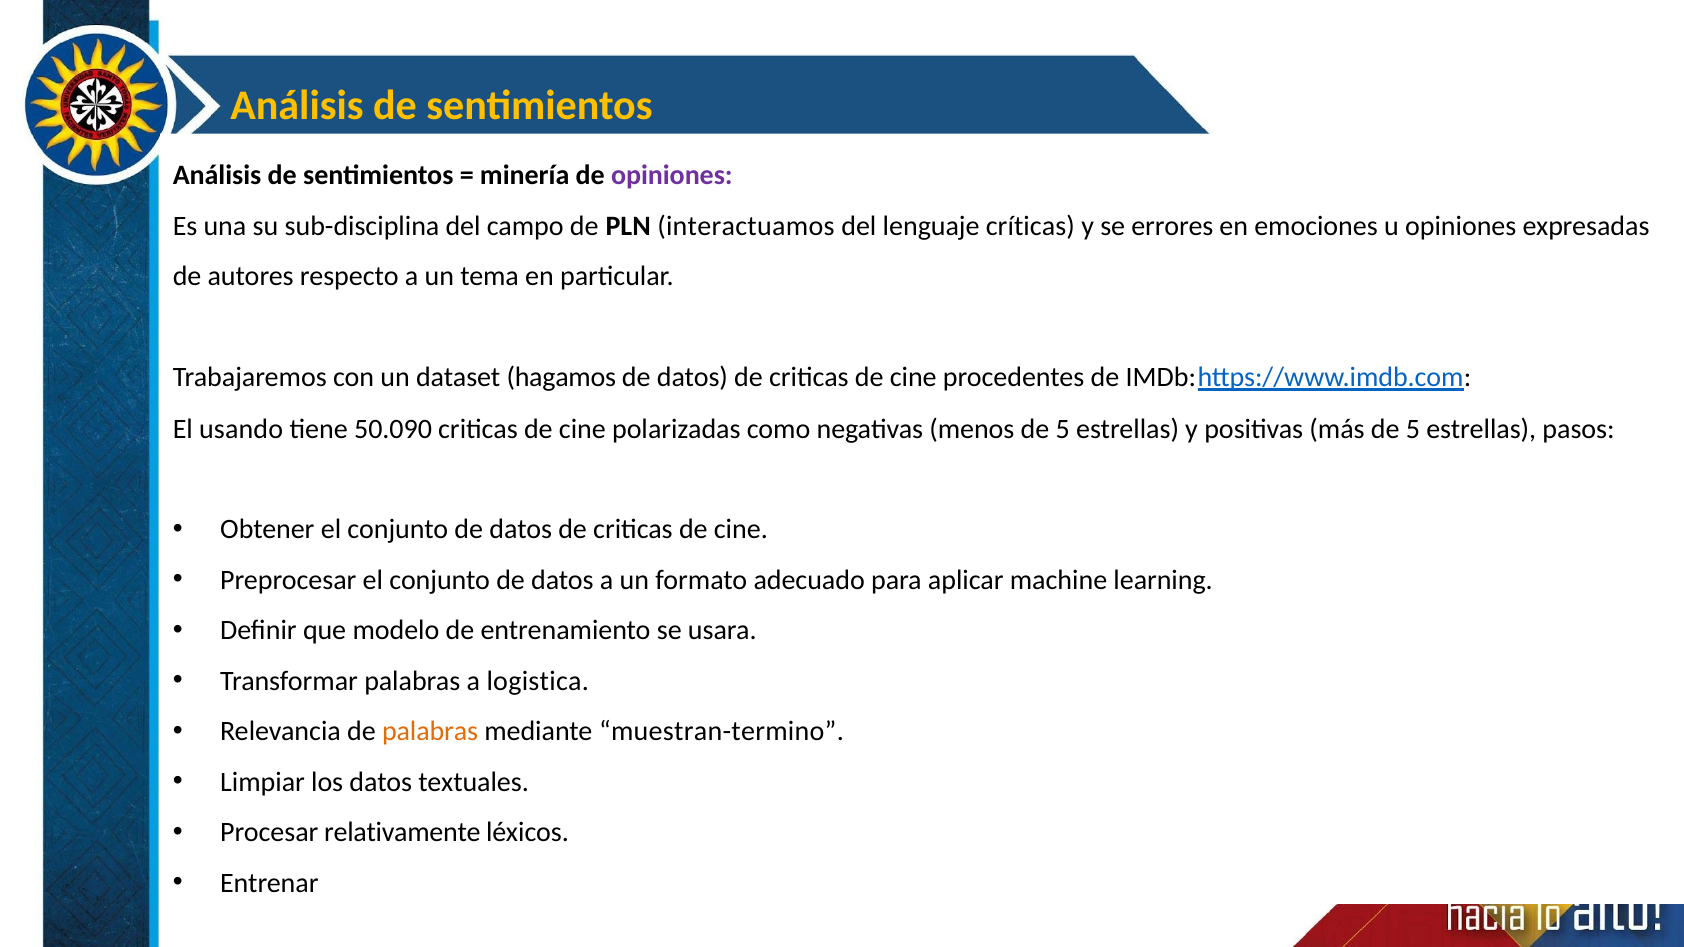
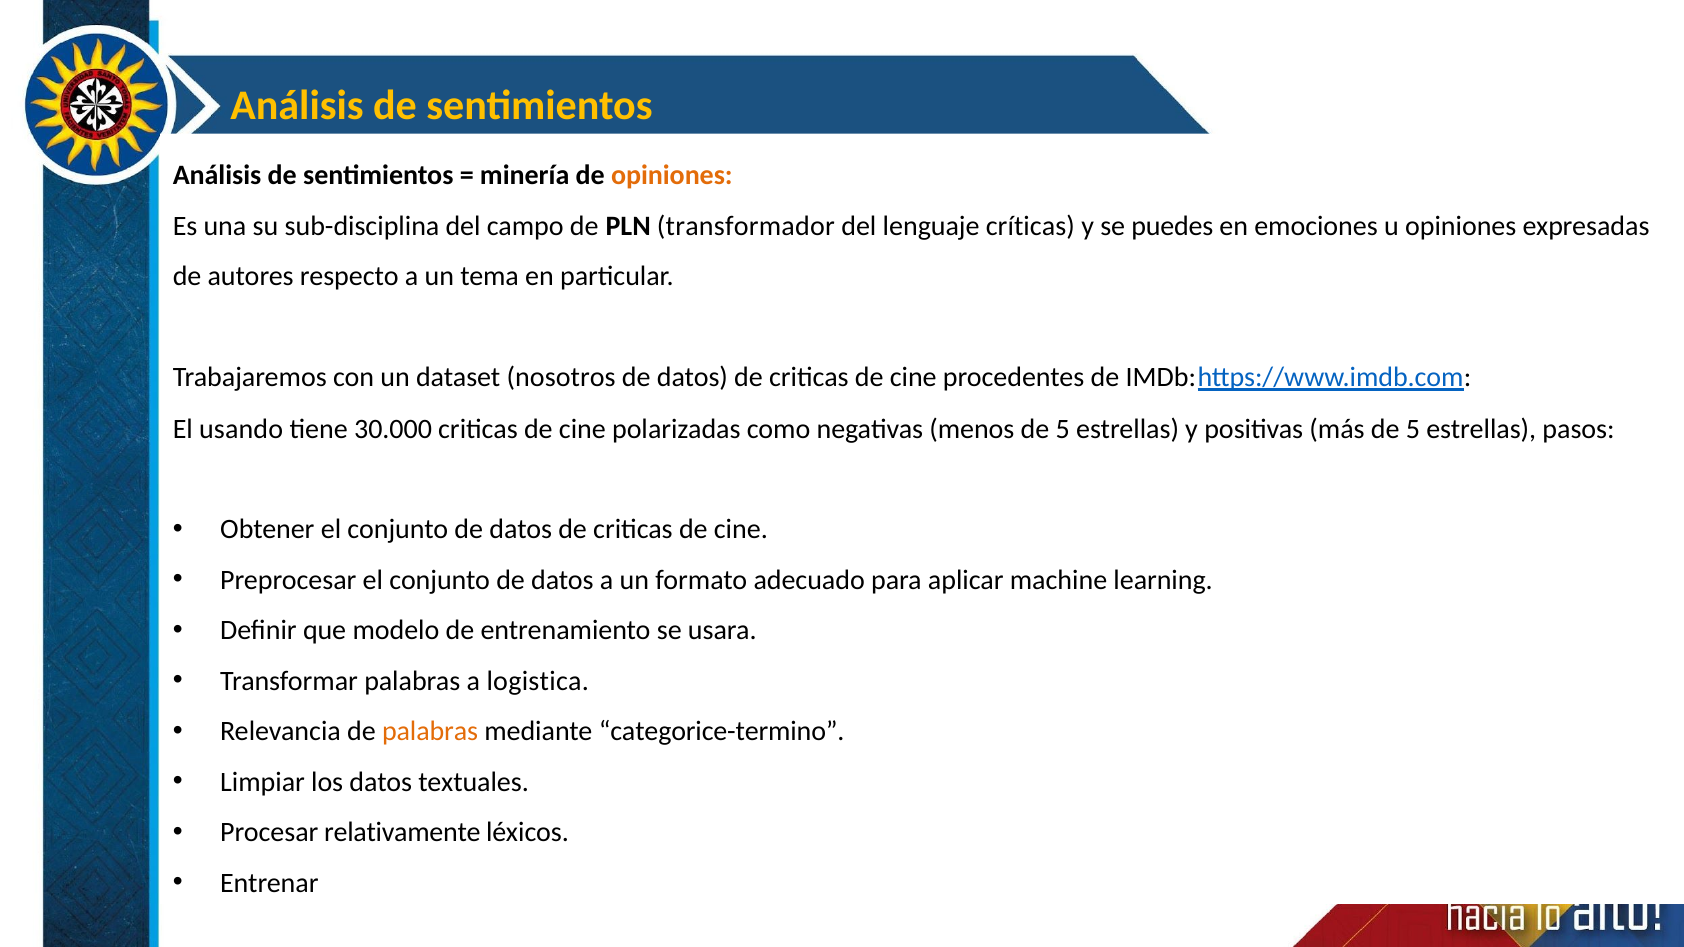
opiniones colour: purple -> orange (672, 176)
interactuamos: interactuamos -> transformador (746, 226)
errores: errores -> puedes (1172, 226)
hagamos: hagamos -> nosotros (561, 378)
50.090: 50.090 -> 30.000 (393, 429)
muestran-termino: muestran-termino -> categorice-termino (722, 732)
